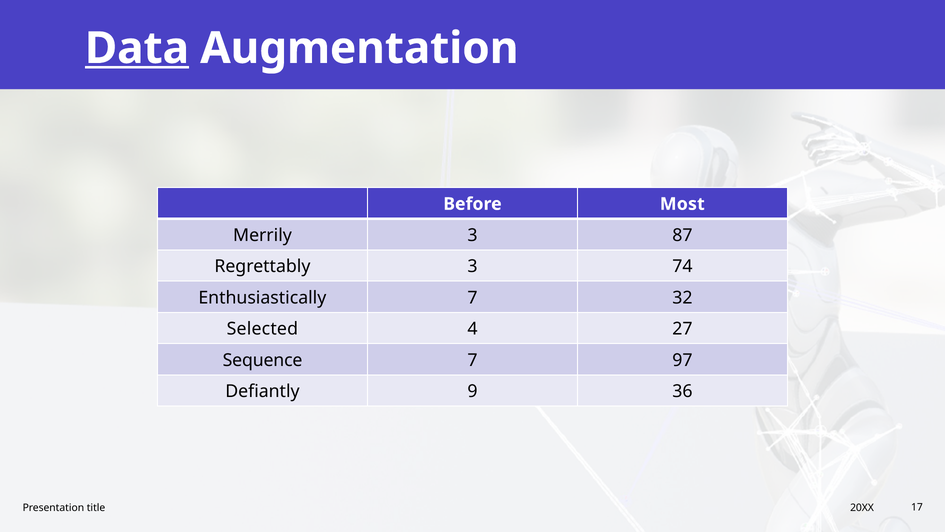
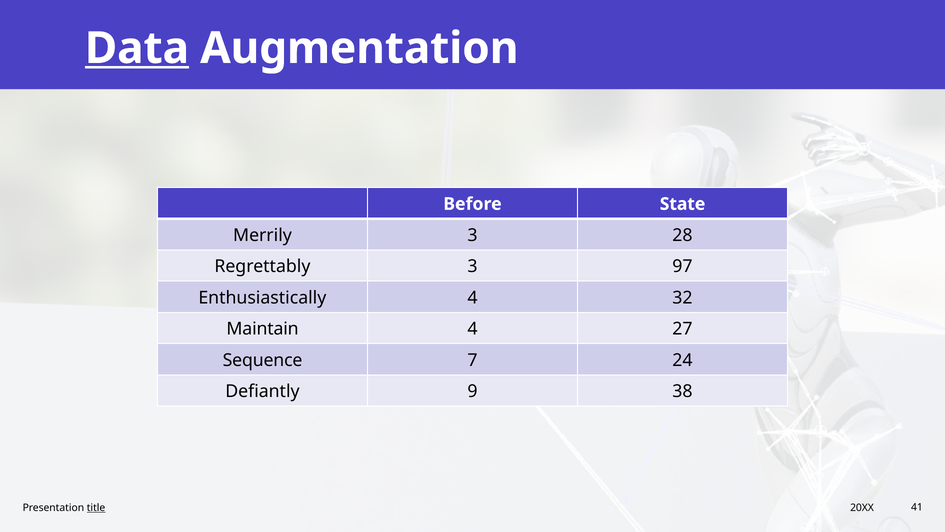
Most: Most -> State (683, 204)
87: 87 -> 28 (682, 235)
74: 74 -> 97 (682, 266)
Enthusiastically 7: 7 -> 4 (473, 298)
Selected: Selected -> Maintain (263, 329)
97: 97 -> 24 (682, 360)
36: 36 -> 38 (682, 391)
title underline: none -> present (96, 508)
17: 17 -> 41 (917, 507)
